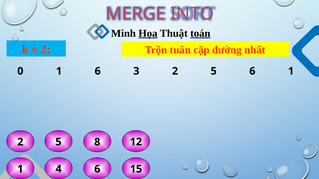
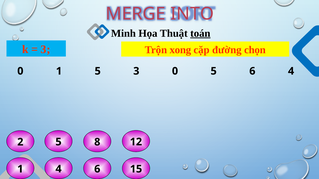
Họa underline: present -> none (148, 33)
2: 2 -> 3 (46, 49)
tuân: tuân -> xong (180, 50)
nhất: nhất -> chọn (255, 50)
6: 6 -> 5 (98, 71)
3 2: 2 -> 0 (175, 71)
6 1: 1 -> 4 (291, 71)
